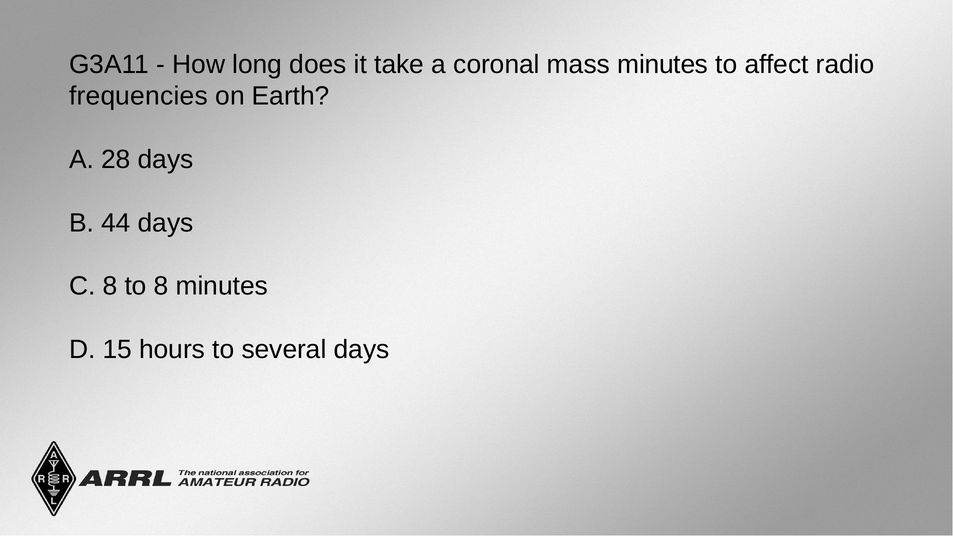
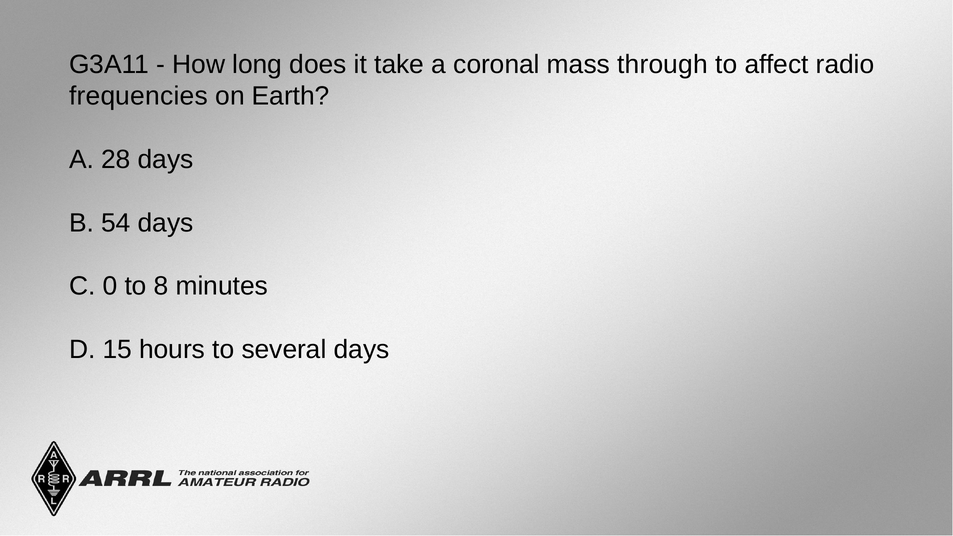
mass minutes: minutes -> through (663, 64)
44: 44 -> 54 (116, 223)
C 8: 8 -> 0 (110, 286)
